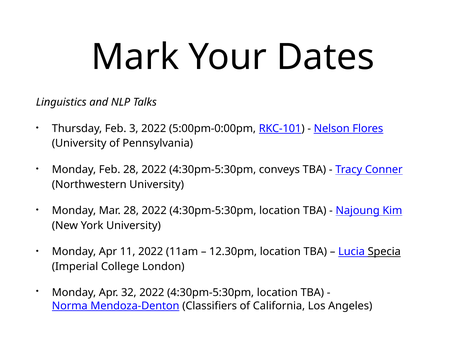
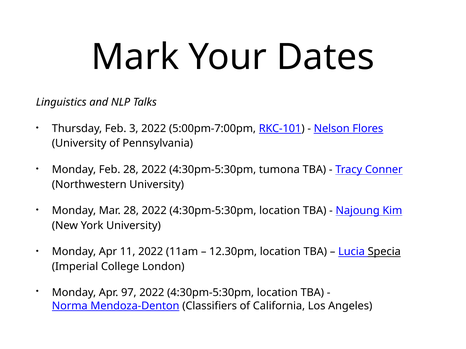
5:00pm-0:00pm: 5:00pm-0:00pm -> 5:00pm-7:00pm (212, 129)
conveys: conveys -> tumona (279, 170)
32: 32 -> 97 (129, 293)
